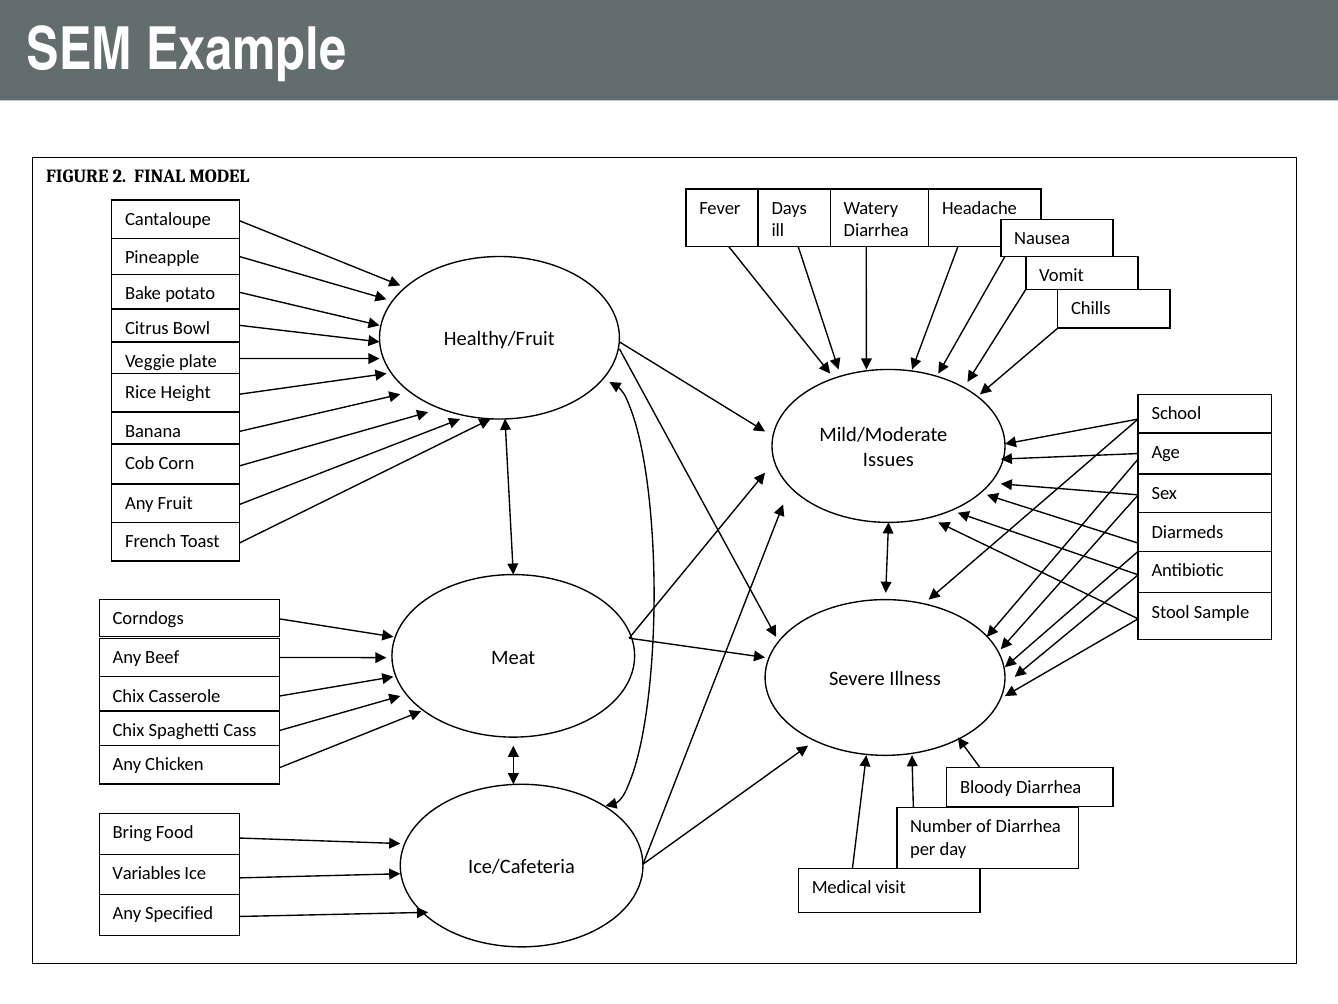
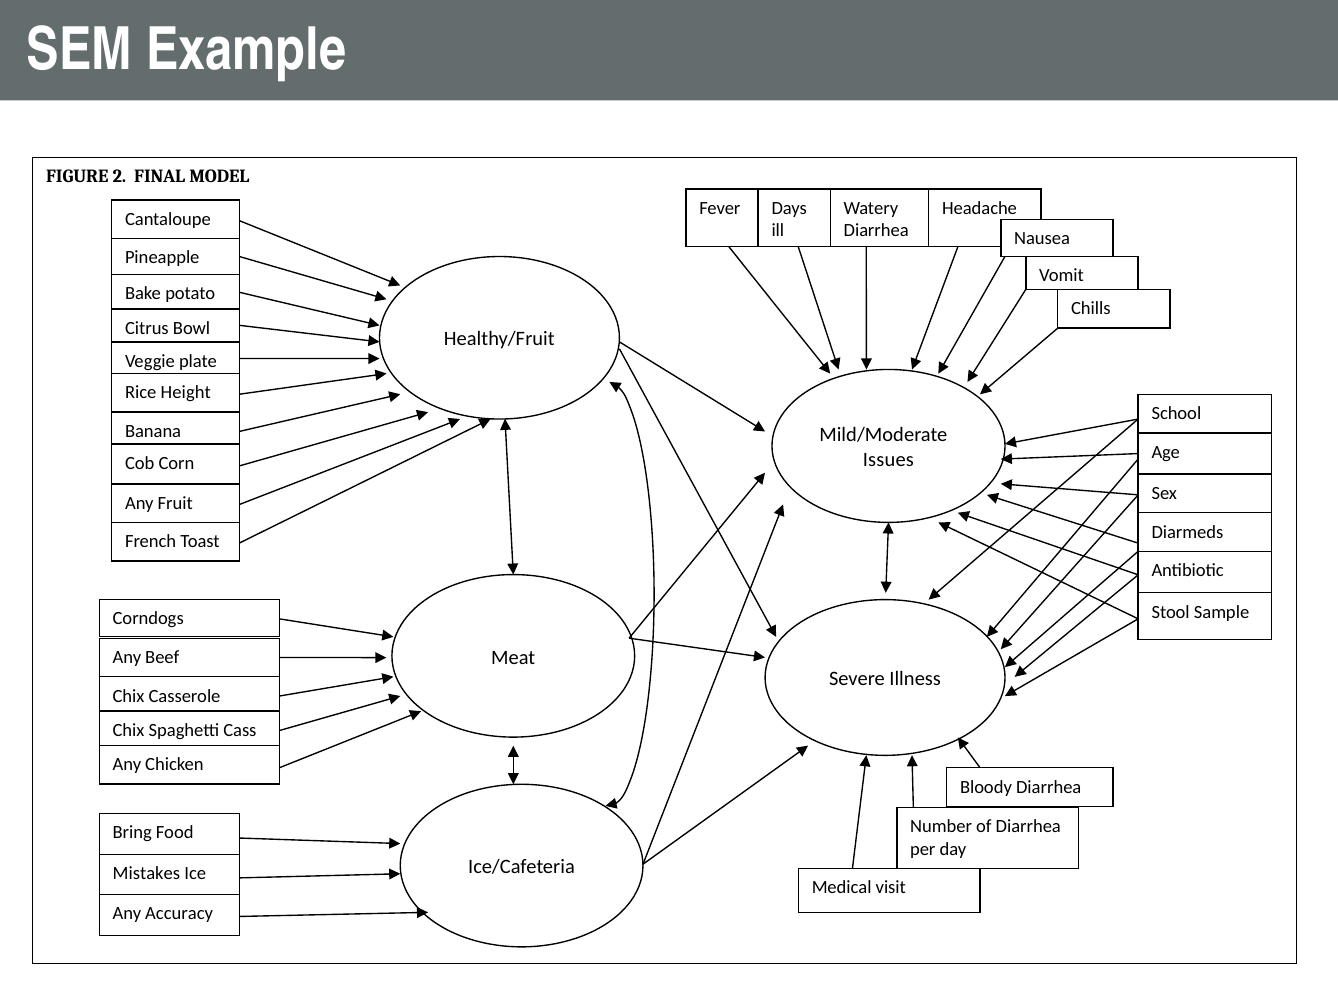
Variables: Variables -> Mistakes (146, 873)
Specified: Specified -> Accuracy (179, 913)
